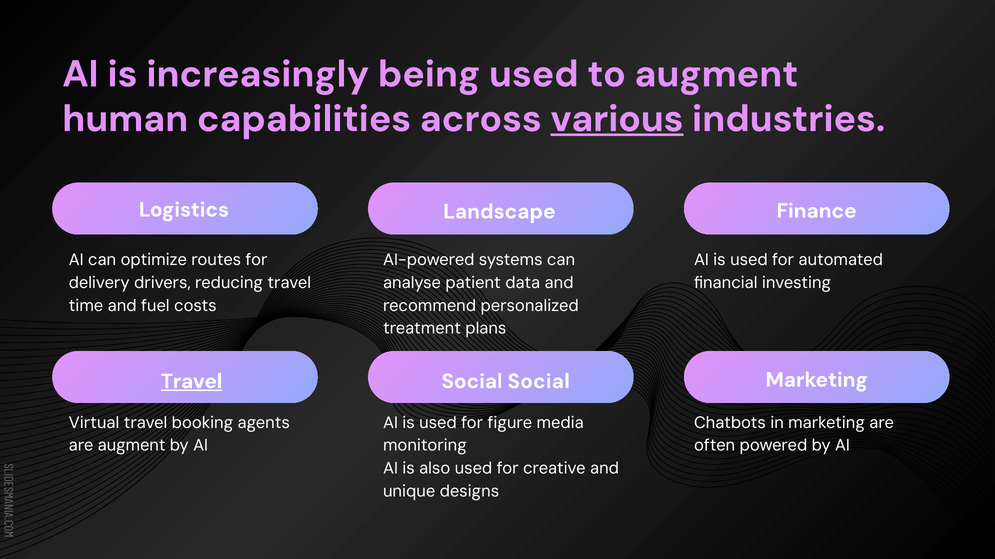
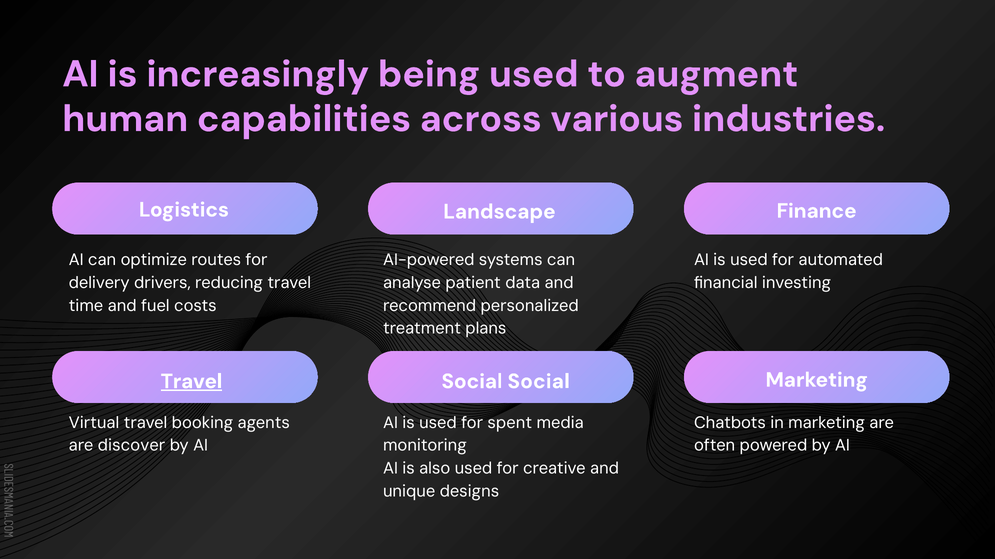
various underline: present -> none (617, 119)
figure: figure -> spent (510, 423)
are augment: augment -> discover (131, 446)
